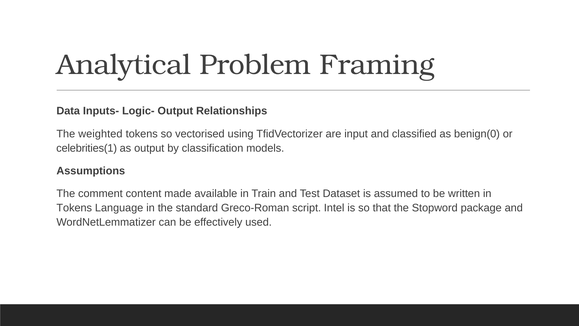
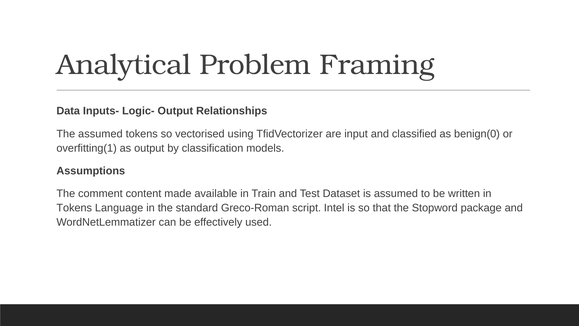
The weighted: weighted -> assumed (100, 134)
celebrities(1: celebrities(1 -> overfitting(1 (87, 148)
